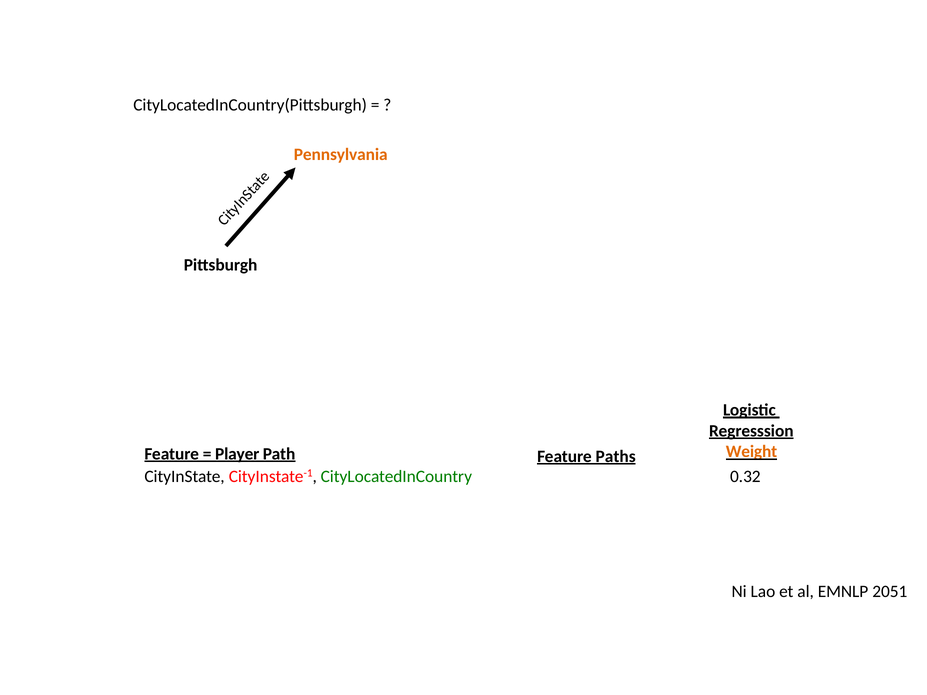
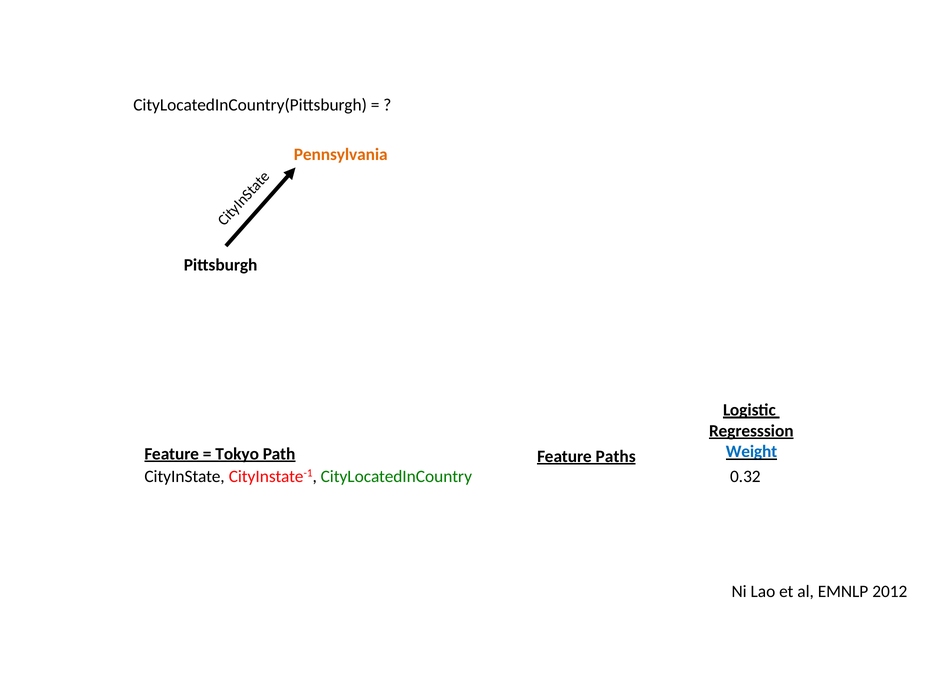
Weight colour: orange -> blue (751, 452)
Player: Player -> Tokyo (237, 454)
2051: 2051 -> 2012 (890, 592)
